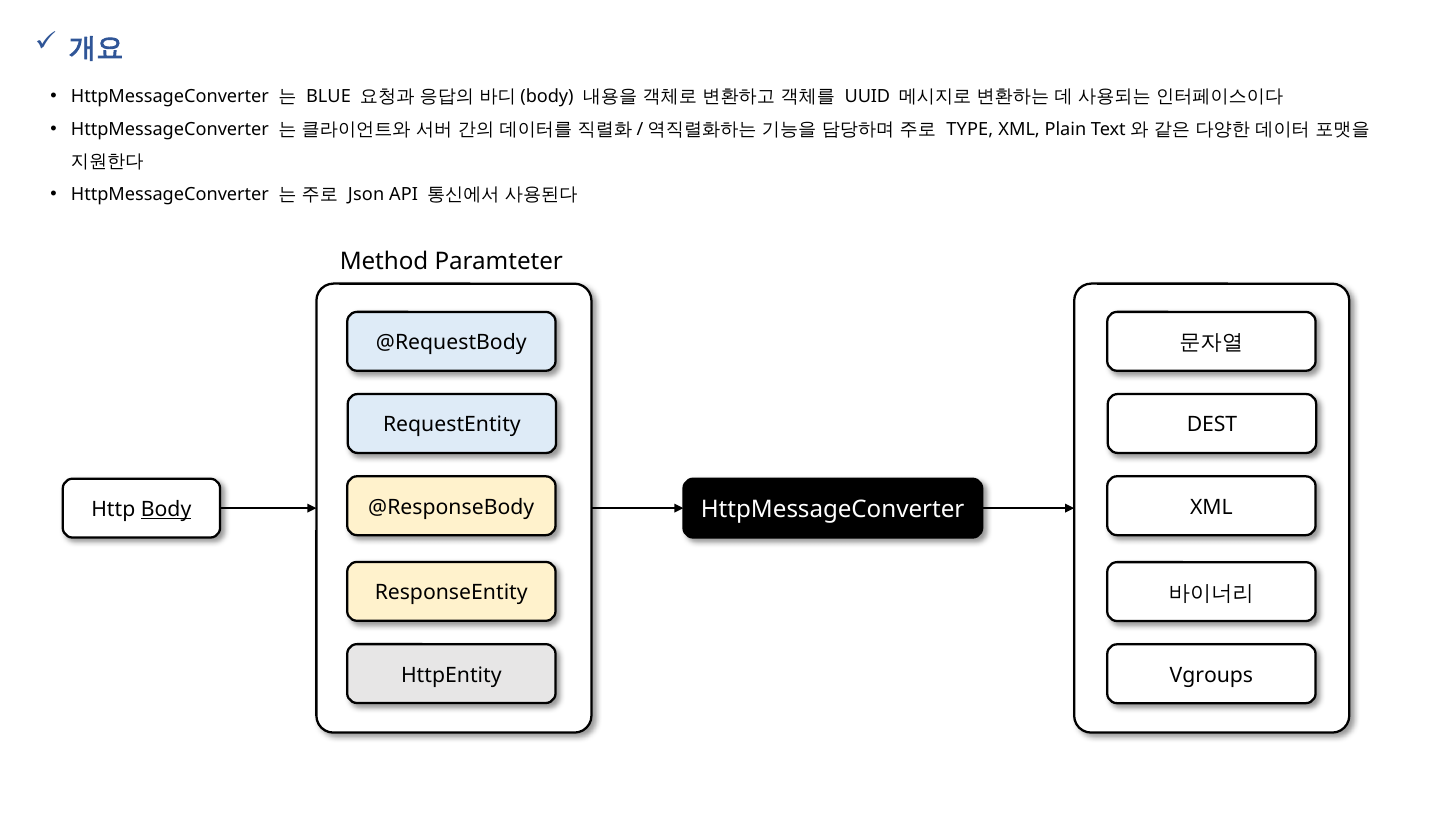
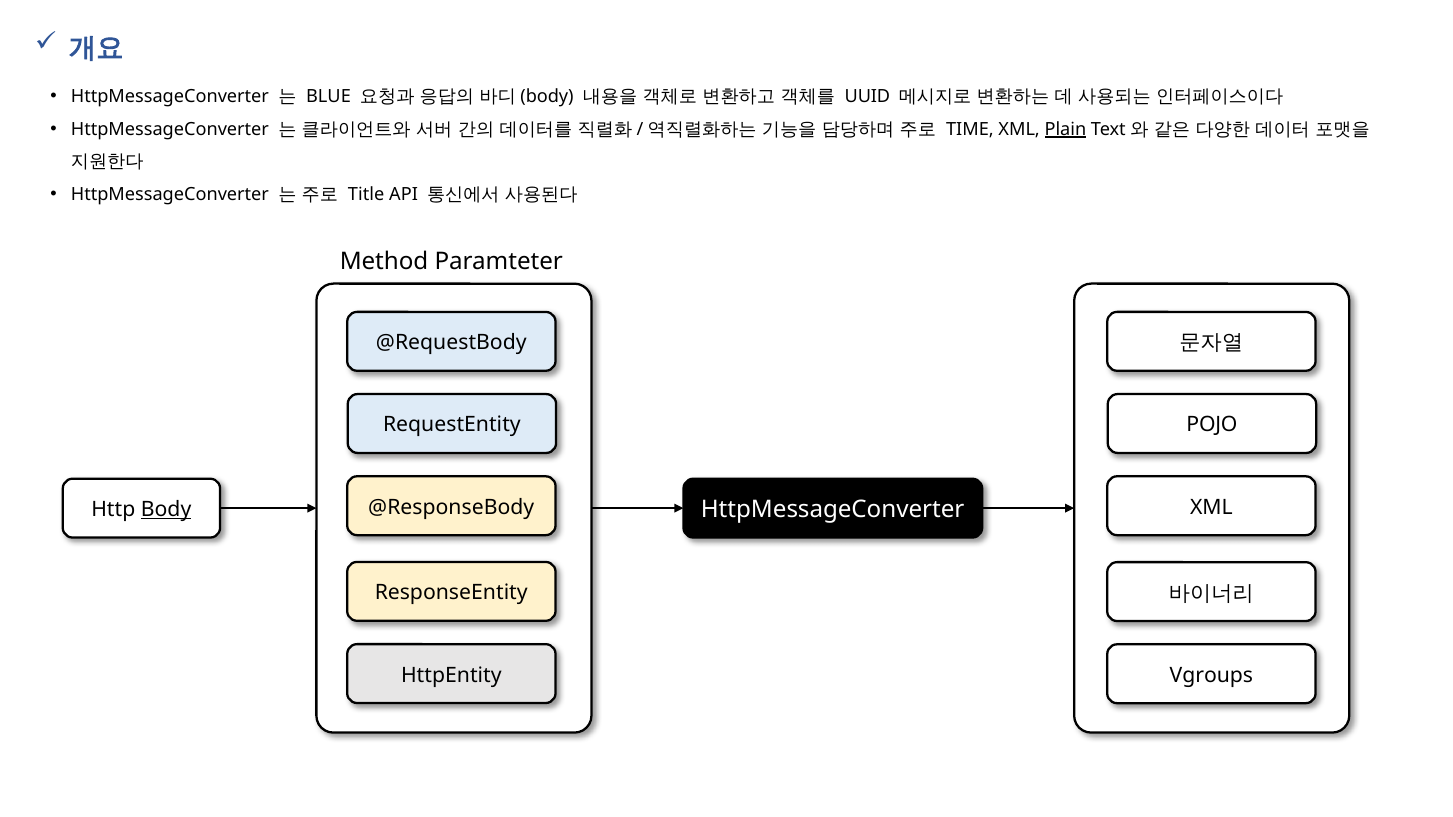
TYPE: TYPE -> TIME (970, 129)
Plain underline: none -> present (1065, 129)
Json: Json -> Title (366, 195)
DEST: DEST -> POJO (1212, 425)
